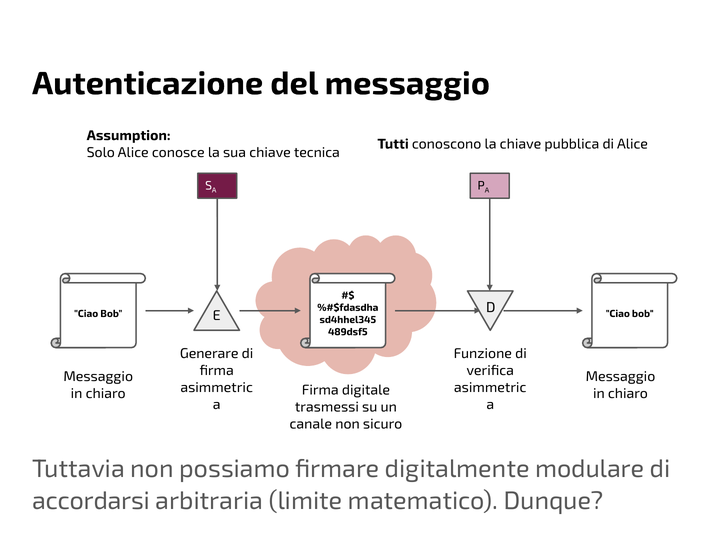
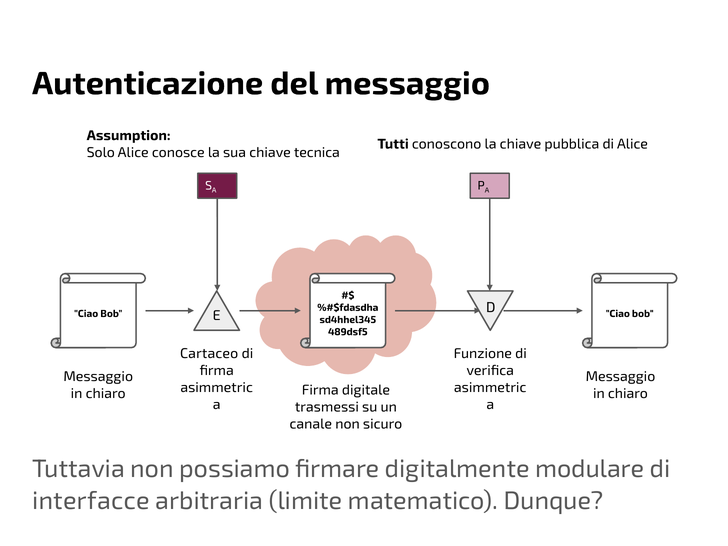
Generare: Generare -> Cartaceo (209, 354)
accordarsi: accordarsi -> interfacce (91, 501)
